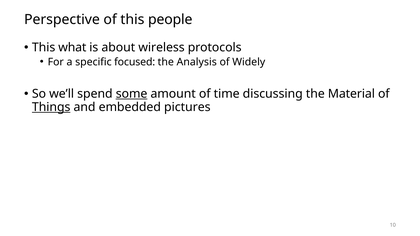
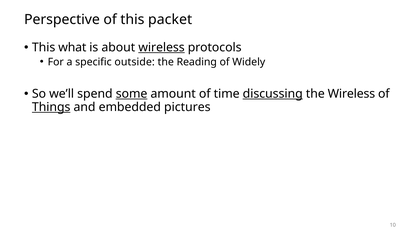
people: people -> packet (170, 20)
wireless underline: none -> present (162, 47)
focused: focused -> outside (135, 62)
Analysis: Analysis -> Reading (197, 62)
discussing underline: none -> present (273, 94)
the Material: Material -> Wireless (351, 94)
